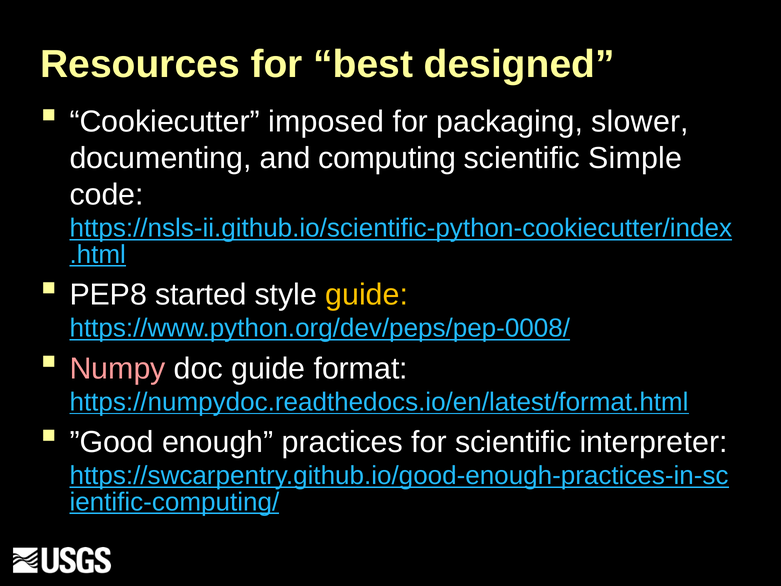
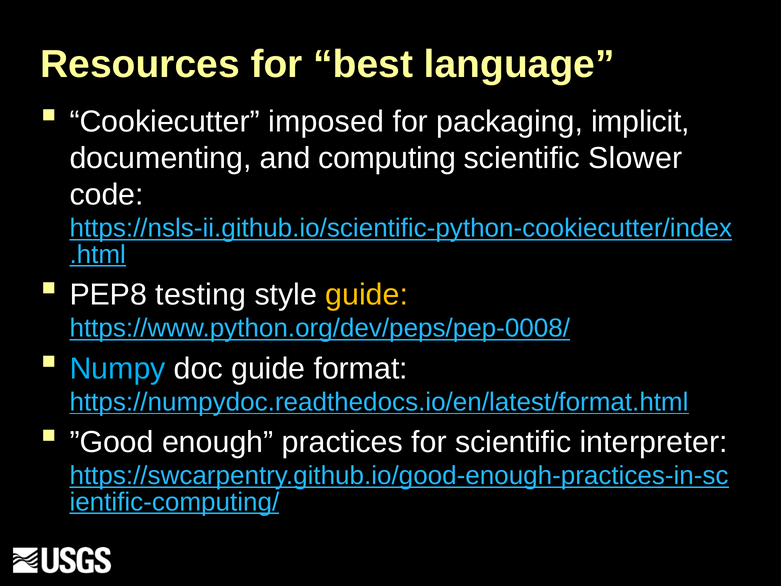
designed: designed -> language (519, 65)
slower: slower -> implicit (640, 122)
Simple: Simple -> Slower (635, 158)
started: started -> testing (201, 295)
Numpy colour: pink -> light blue (118, 368)
